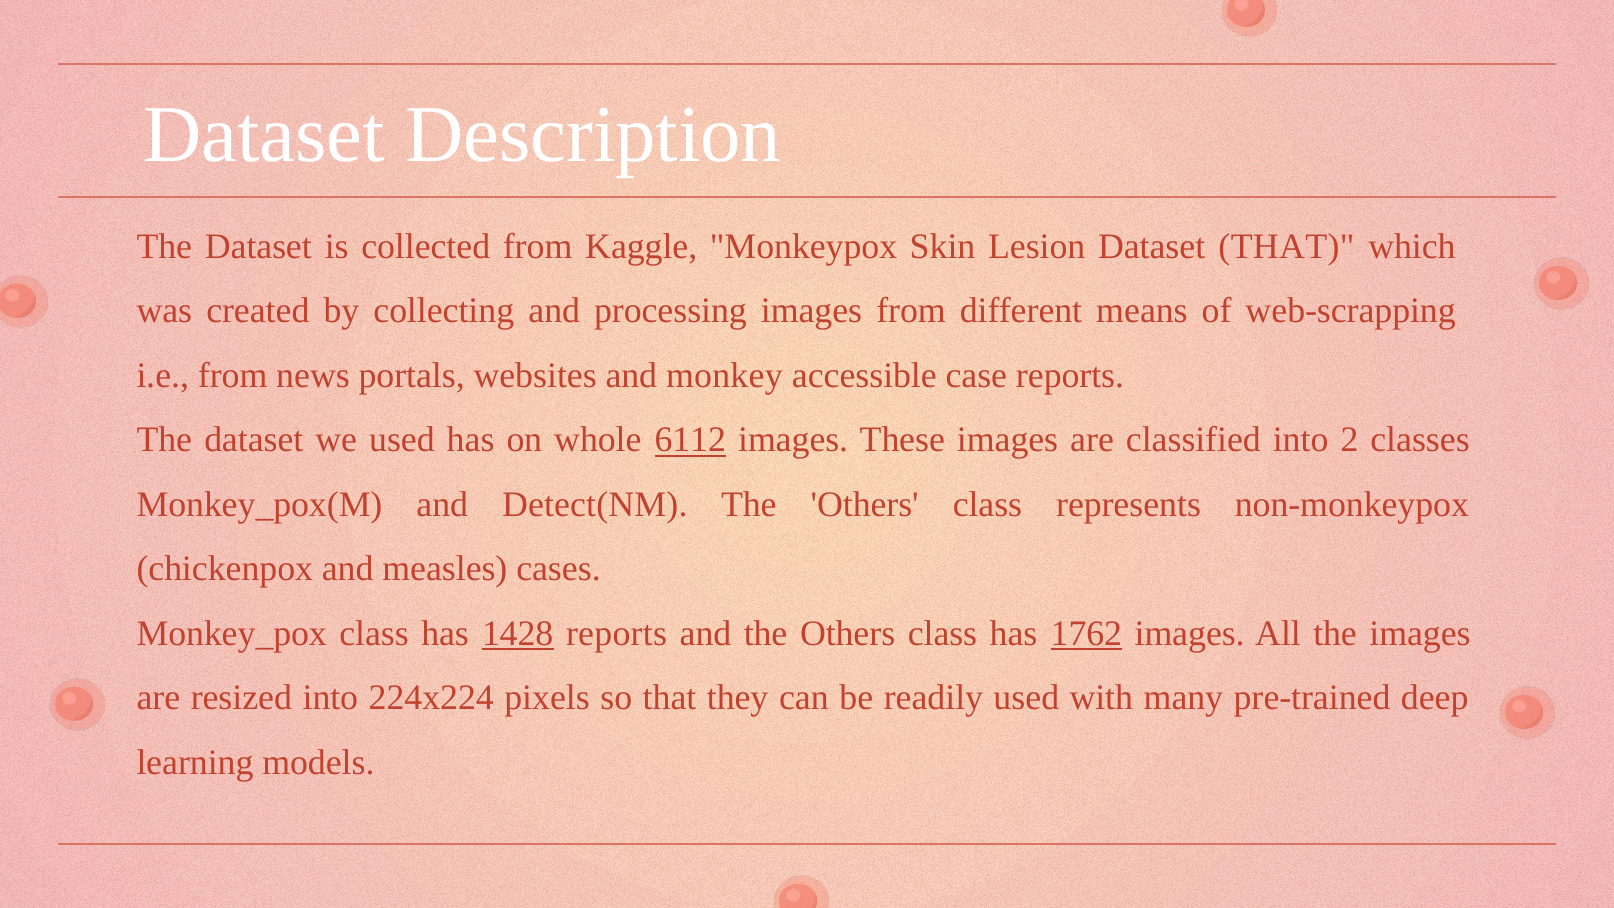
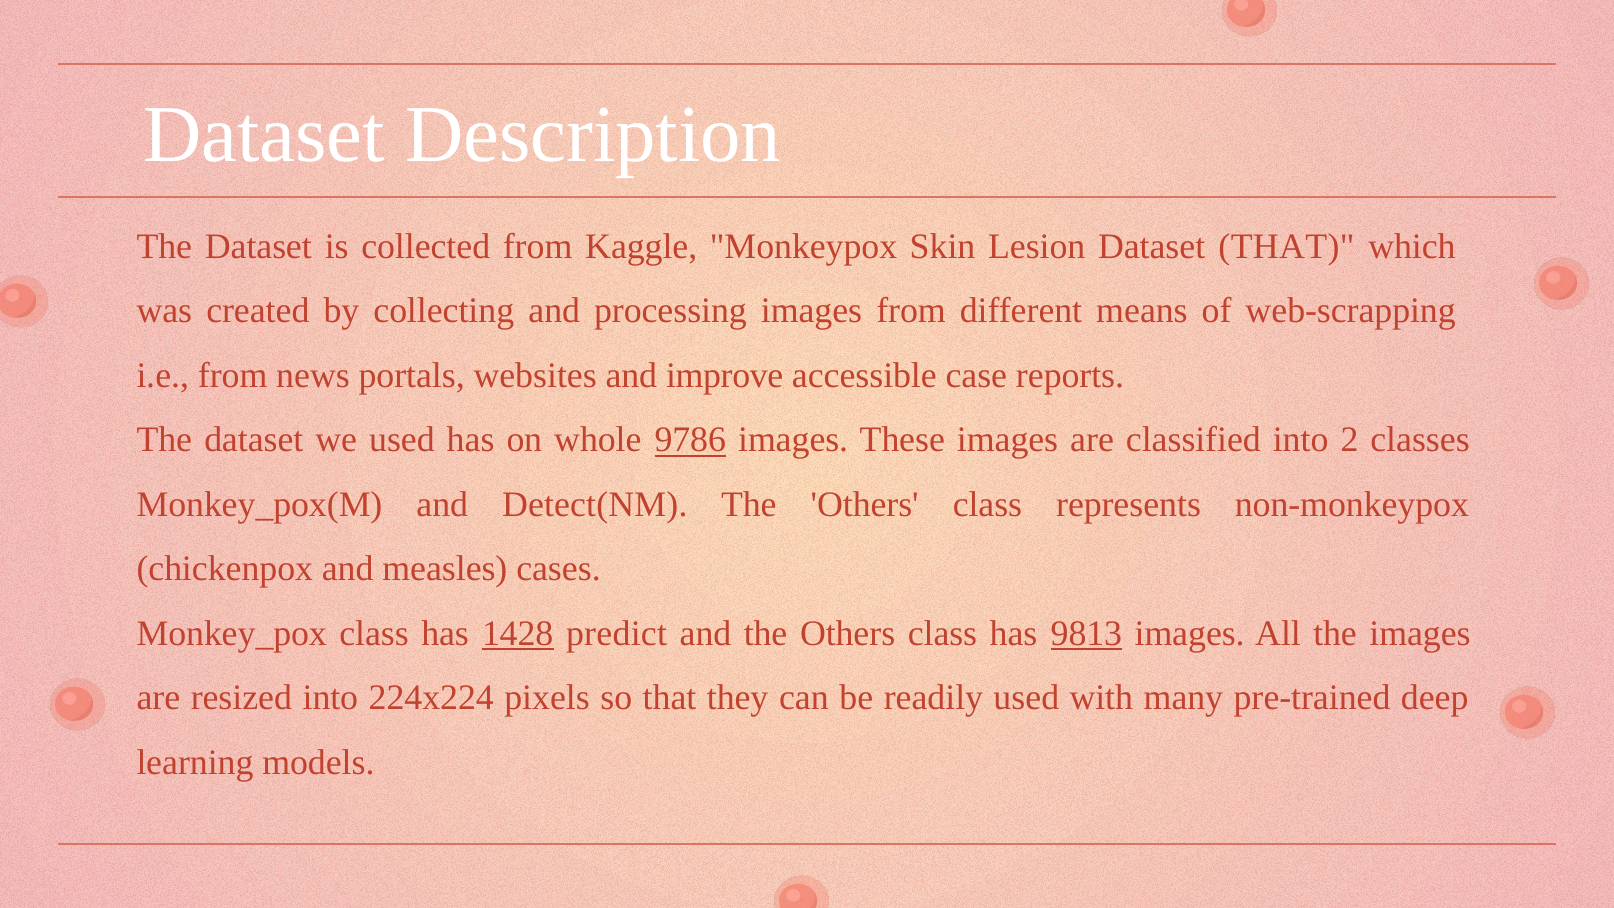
monkey: monkey -> improve (725, 376)
6112: 6112 -> 9786 (690, 440)
1428 reports: reports -> predict (617, 634)
1762: 1762 -> 9813 (1086, 634)
